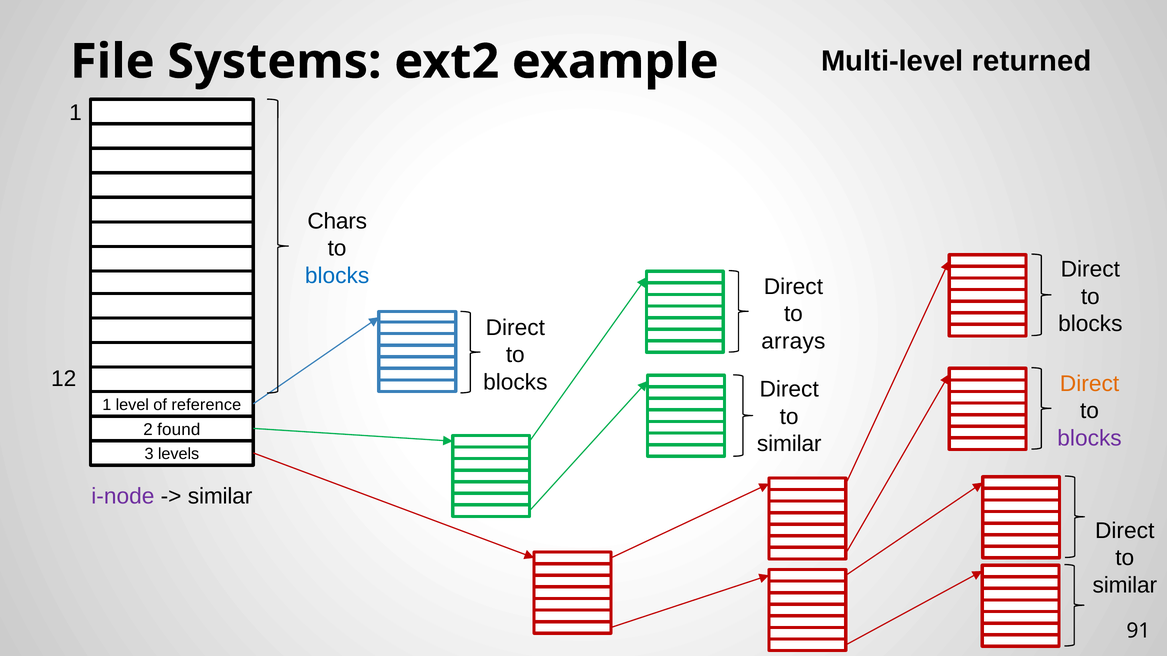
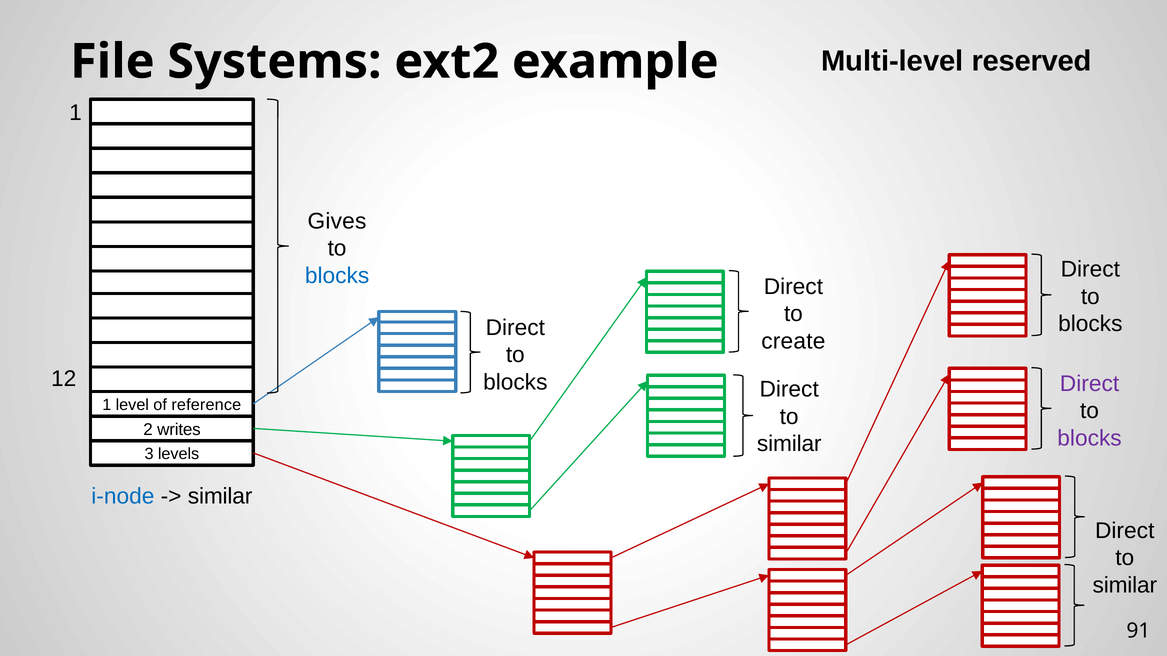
returned: returned -> reserved (1032, 61)
Chars: Chars -> Gives (337, 221)
arrays: arrays -> create (793, 341)
Direct colour: orange -> purple (1090, 384)
found: found -> writes (179, 430)
i-node colour: purple -> blue (123, 497)
